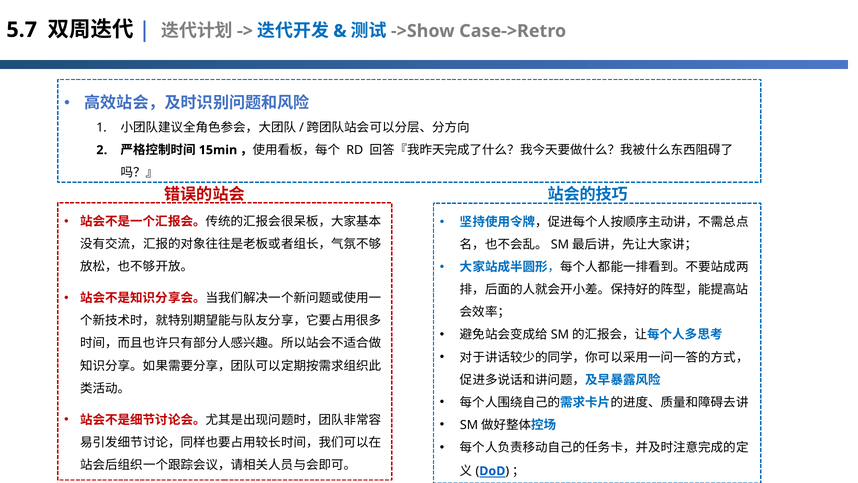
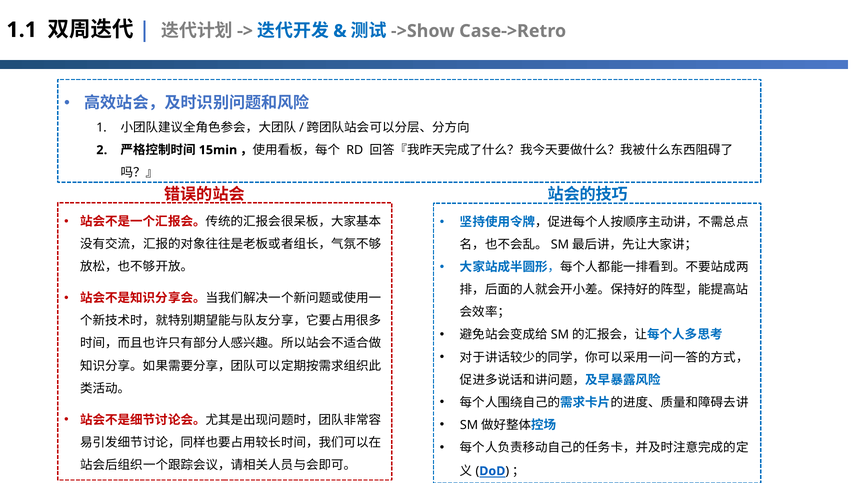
5.7: 5.7 -> 1.1 (22, 30)
